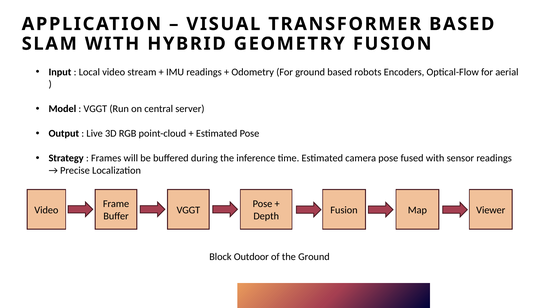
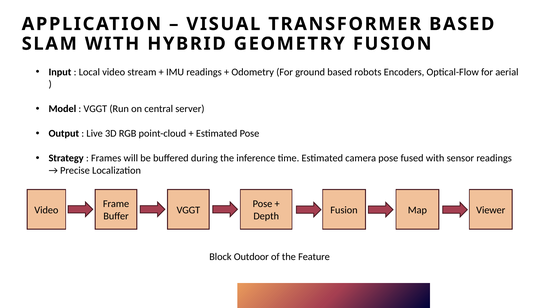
the Ground: Ground -> Feature (314, 256)
